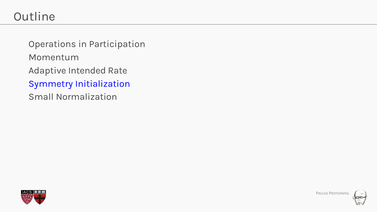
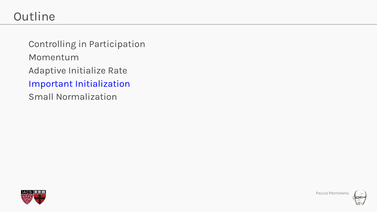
Operations: Operations -> Controlling (52, 44)
Intended: Intended -> Initialize (87, 71)
Symmetry: Symmetry -> Important (51, 84)
